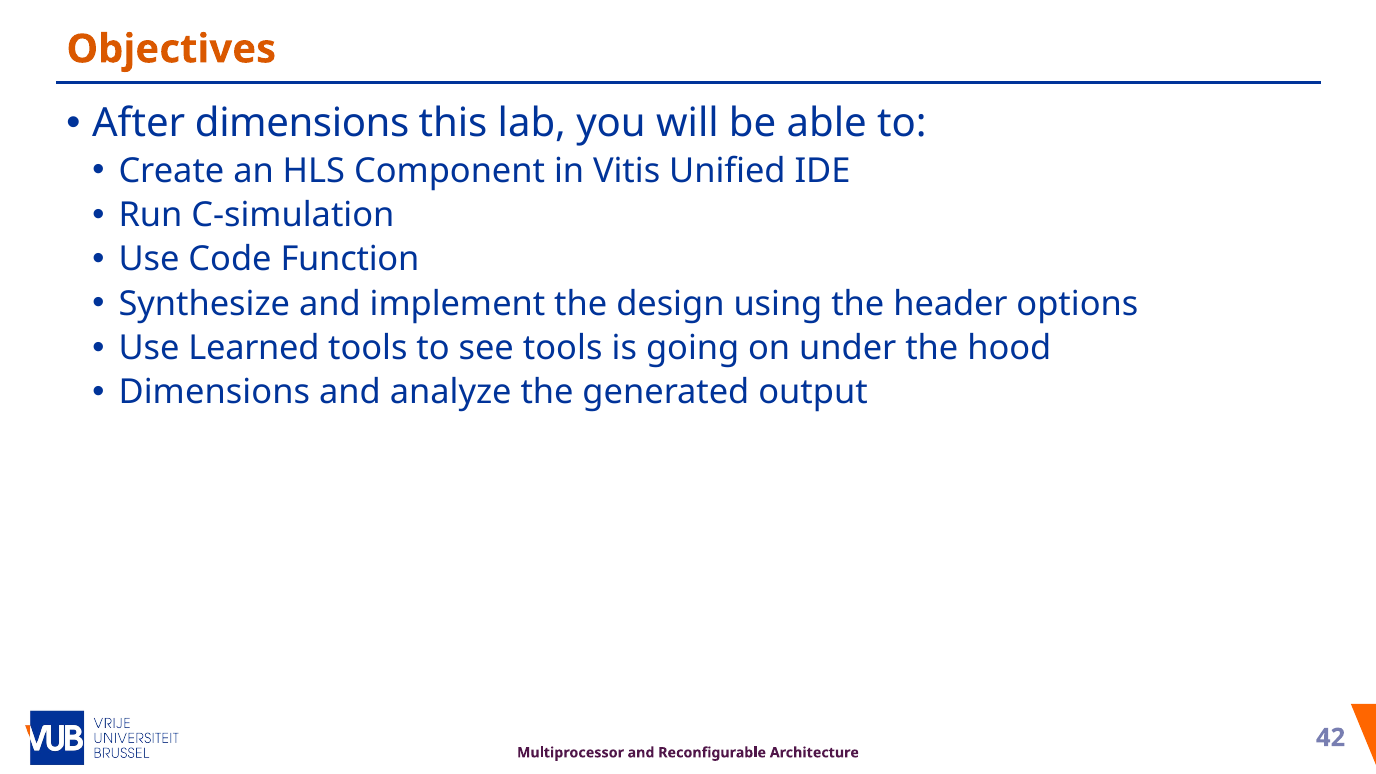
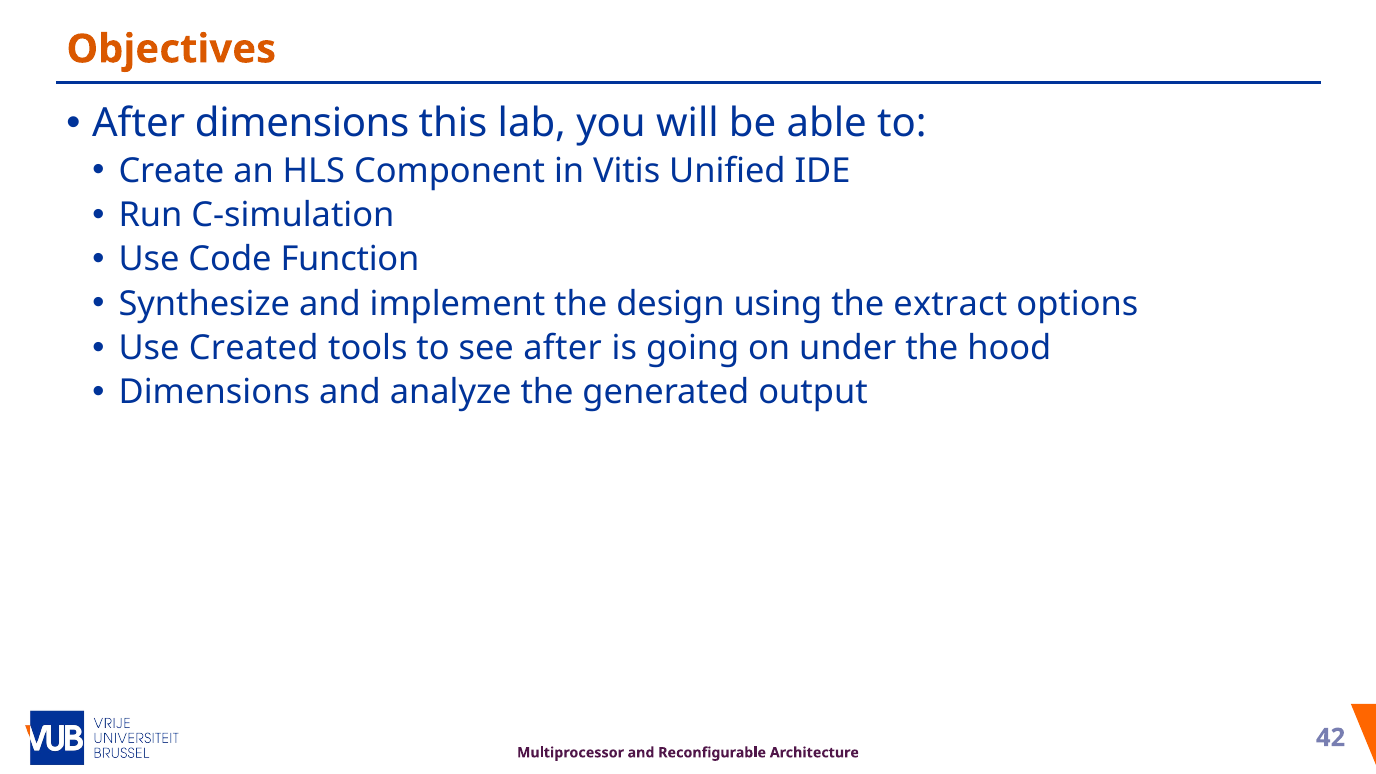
header: header -> extract (950, 304)
Learned: Learned -> Created (254, 348)
see tools: tools -> after (563, 348)
